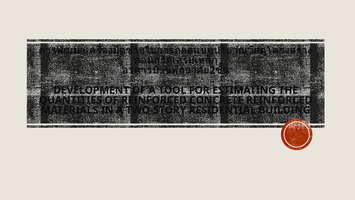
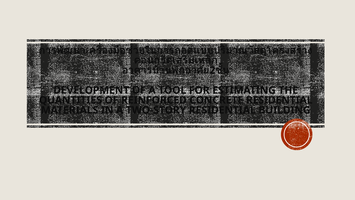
CONCRETE REINFORCED: REINFORCED -> RESIDENTIAL (279, 100)
